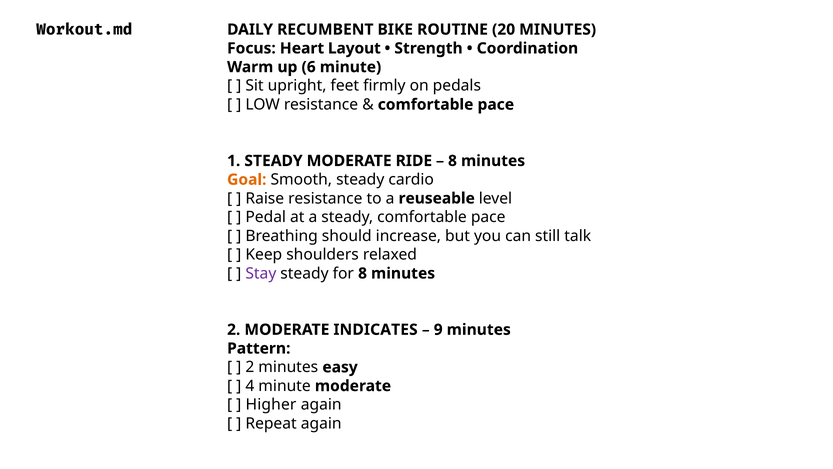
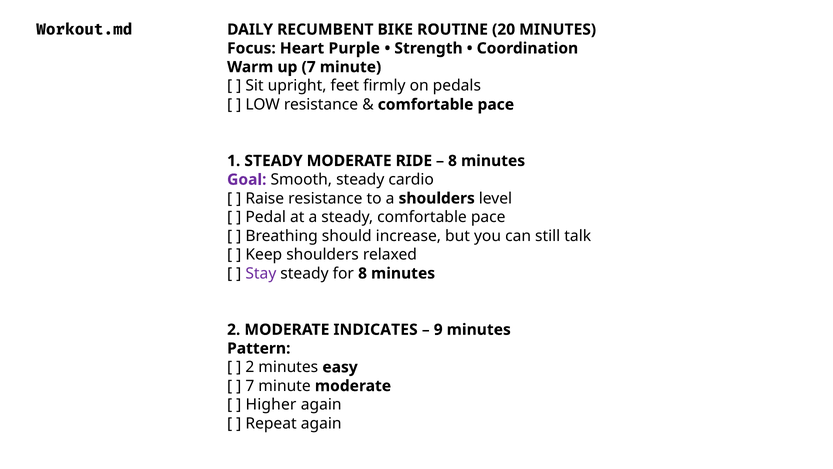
Layout: Layout -> Purple (354, 48)
up 6: 6 -> 7 (309, 67)
Goal colour: orange -> purple (247, 179)
a reuseable: reuseable -> shoulders (437, 198)
4: 4 -> 7 (250, 386)
